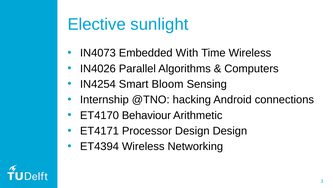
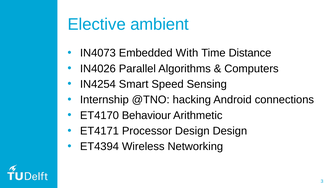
sunlight: sunlight -> ambient (160, 24)
Time Wireless: Wireless -> Distance (250, 53)
Bloom: Bloom -> Speed (168, 84)
